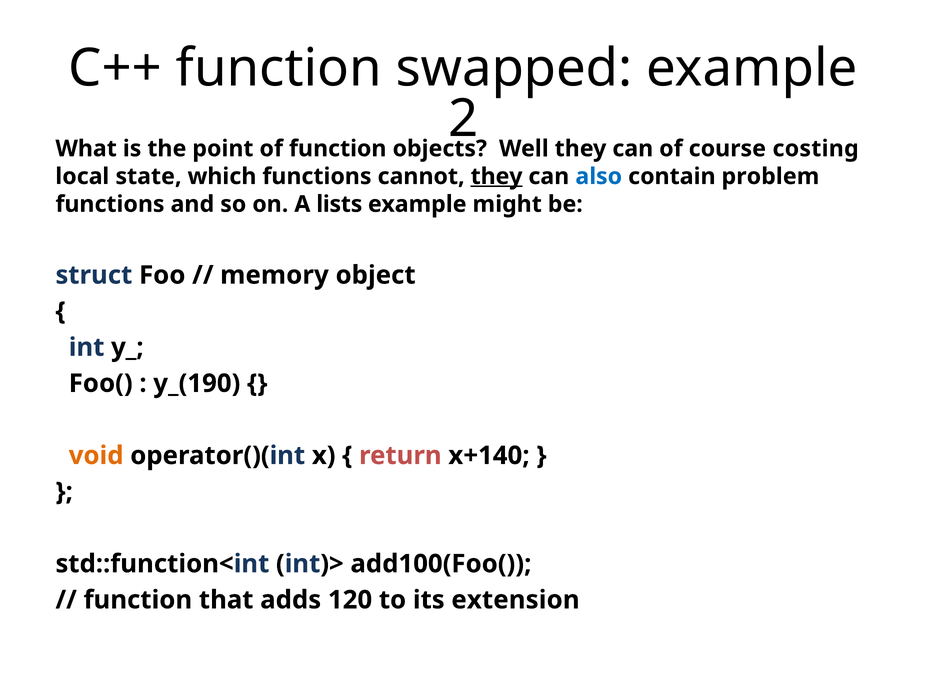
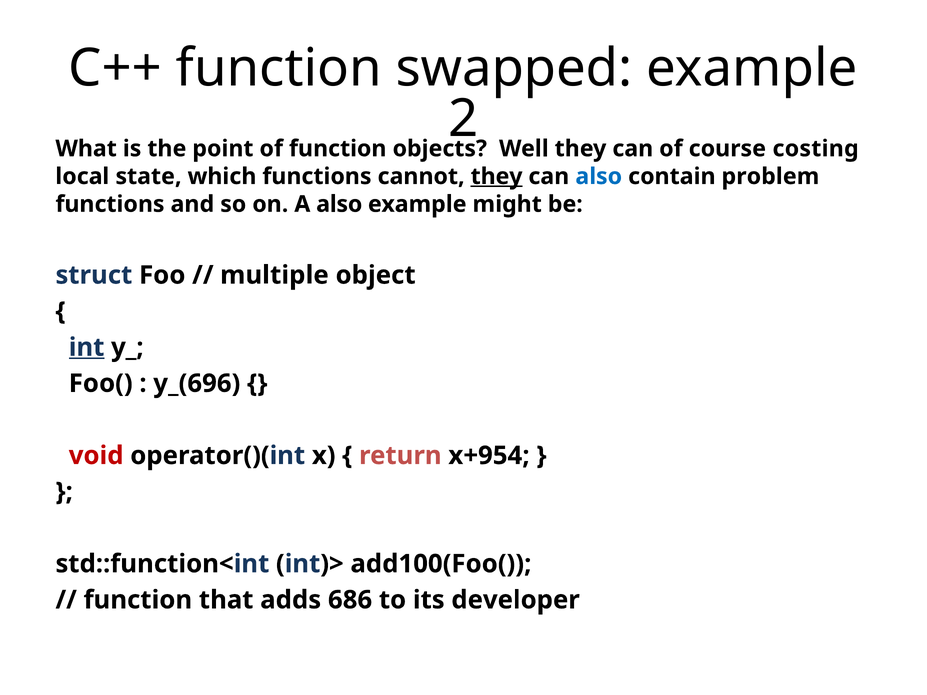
A lists: lists -> also (339, 204)
memory: memory -> multiple (274, 275)
int underline: none -> present (87, 347)
y_(190: y_(190 -> y_(696 (197, 384)
void colour: orange -> red (96, 456)
x+140: x+140 -> x+954 (489, 456)
120: 120 -> 686 (350, 600)
extension: extension -> developer (516, 600)
